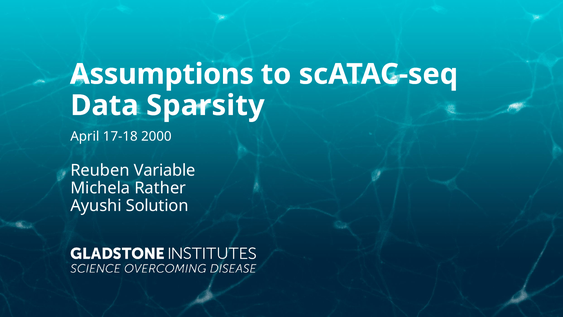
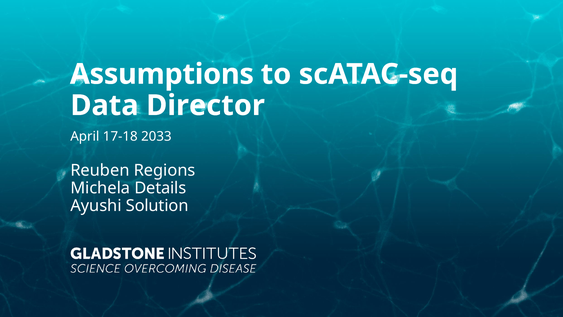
Sparsity: Sparsity -> Director (205, 105)
2000: 2000 -> 2033 (156, 136)
Variable: Variable -> Regions (165, 170)
Rather: Rather -> Details (160, 188)
